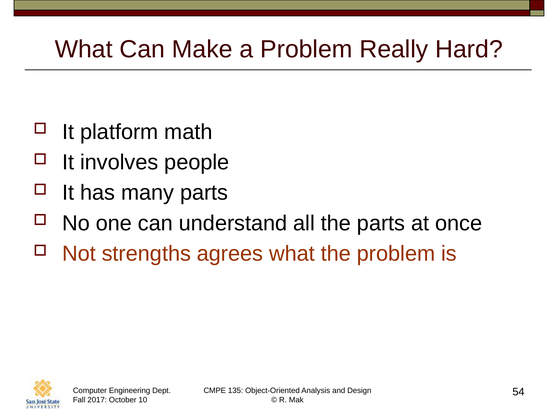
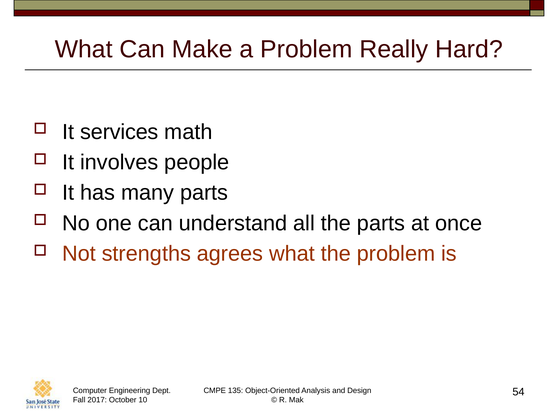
platform: platform -> services (119, 132)
